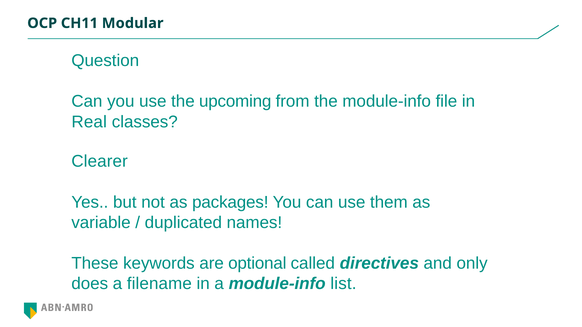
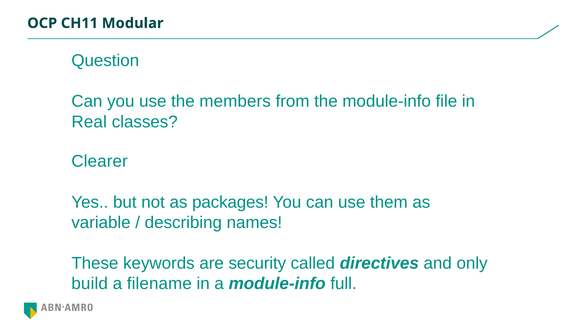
upcoming: upcoming -> members (235, 102)
duplicated: duplicated -> describing (183, 223)
optional: optional -> security (257, 263)
does: does -> build (90, 284)
list: list -> full (344, 284)
